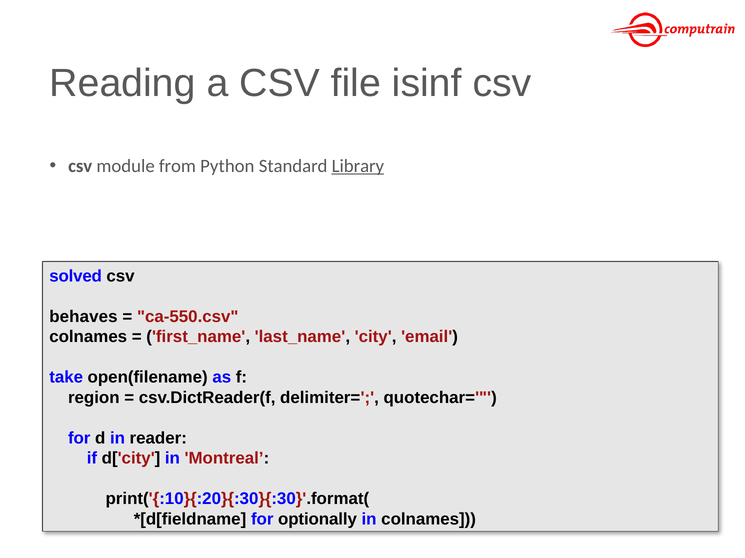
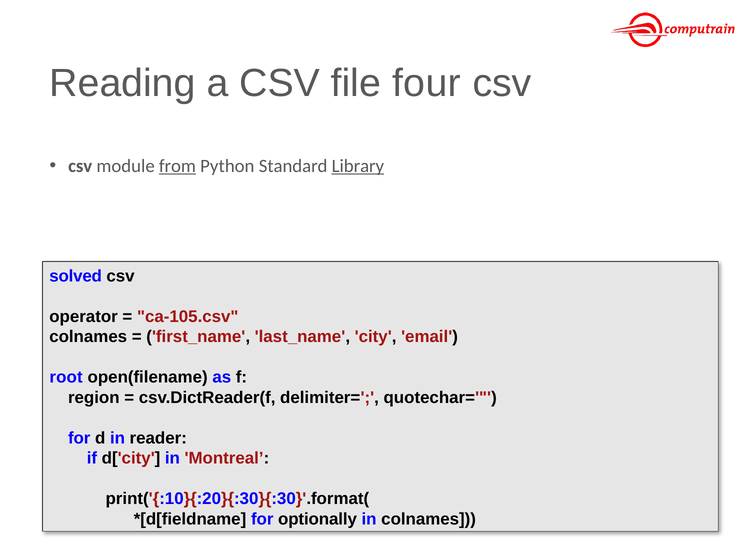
isinf: isinf -> four (427, 83)
from underline: none -> present (177, 166)
behaves: behaves -> operator (84, 317)
ca-550.csv: ca-550.csv -> ca-105.csv (188, 317)
take: take -> root (66, 378)
